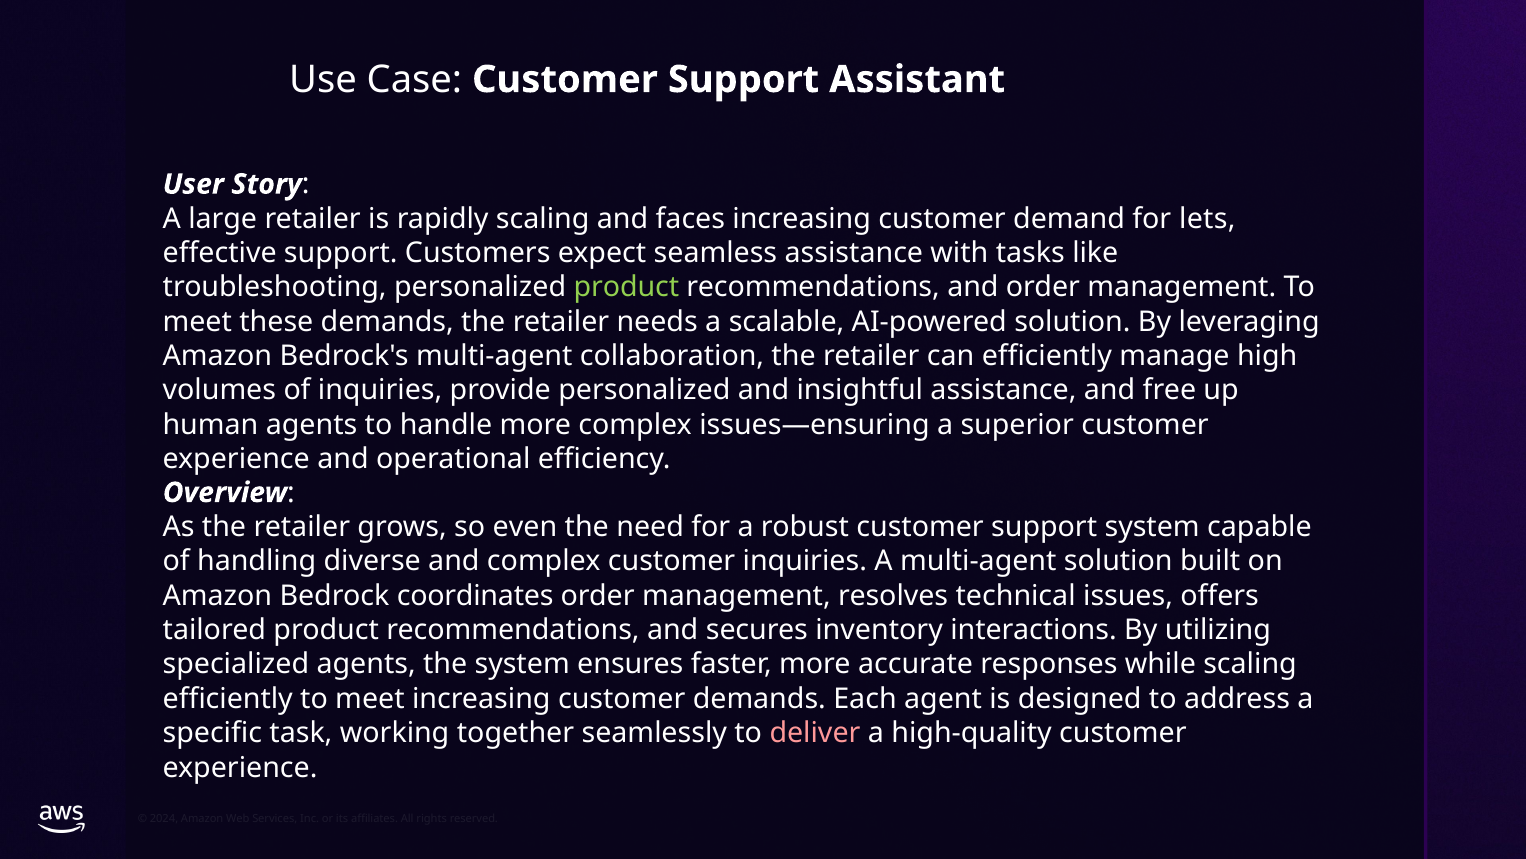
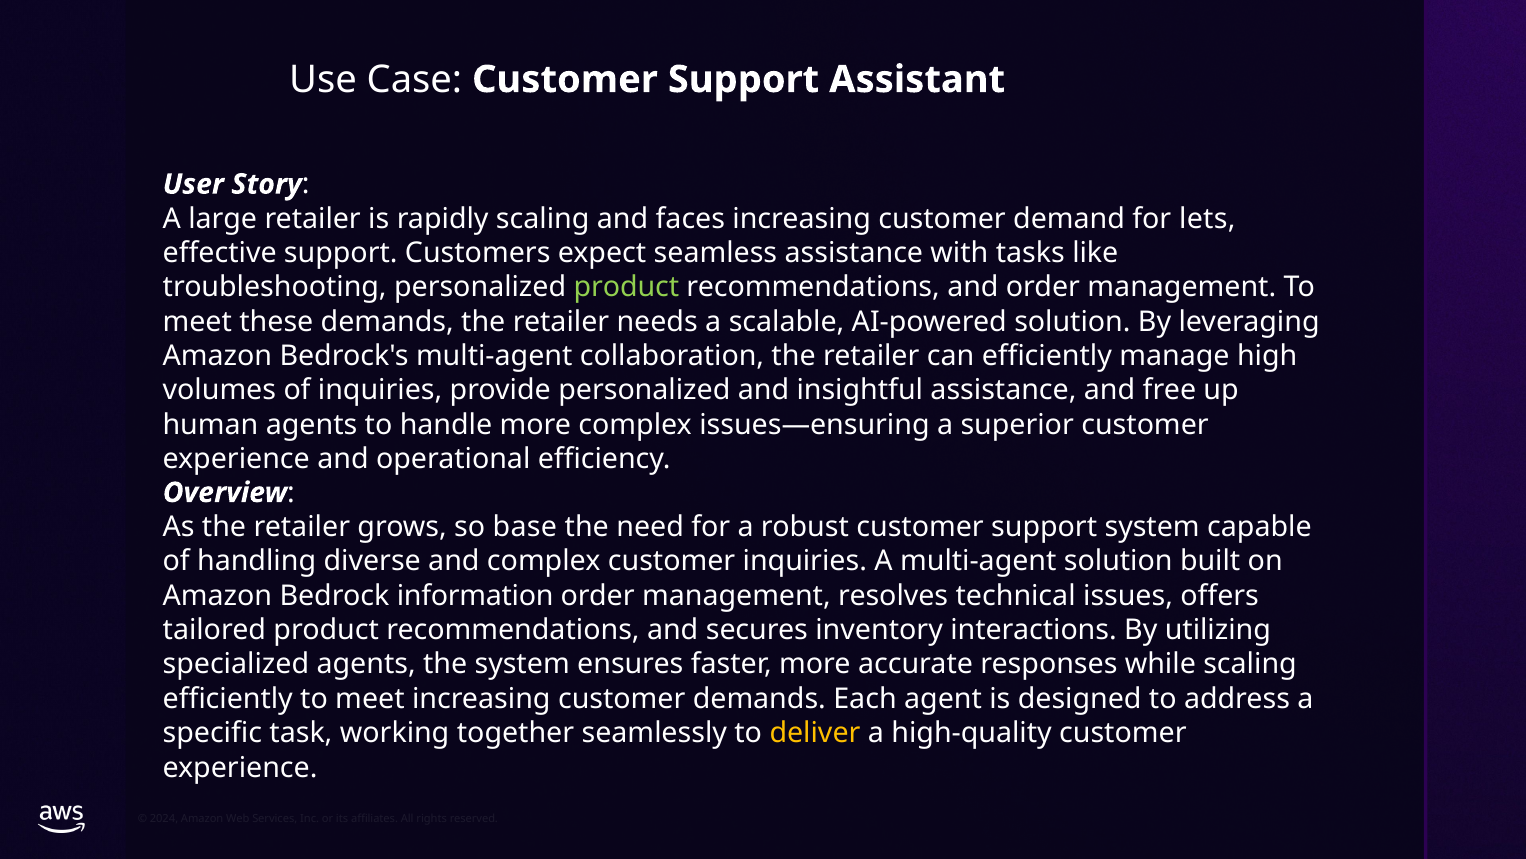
even: even -> base (525, 527)
coordinates: coordinates -> information (475, 595)
deliver colour: pink -> yellow (815, 733)
